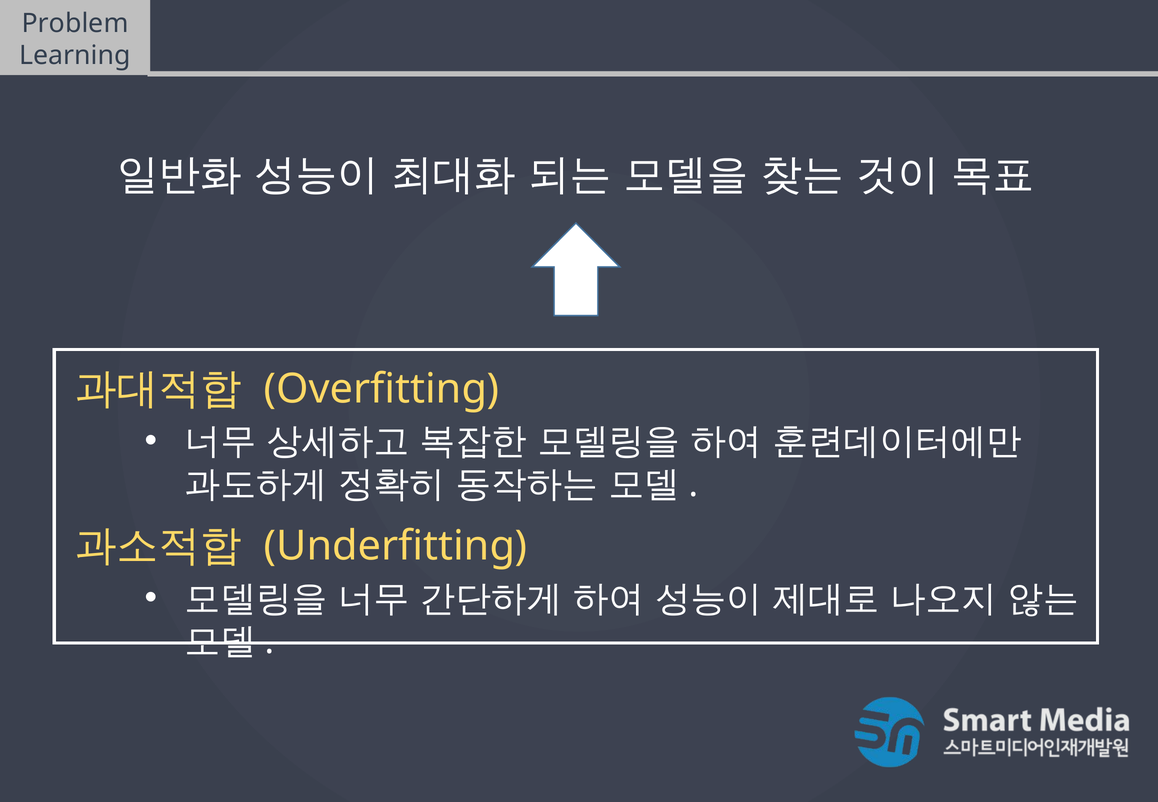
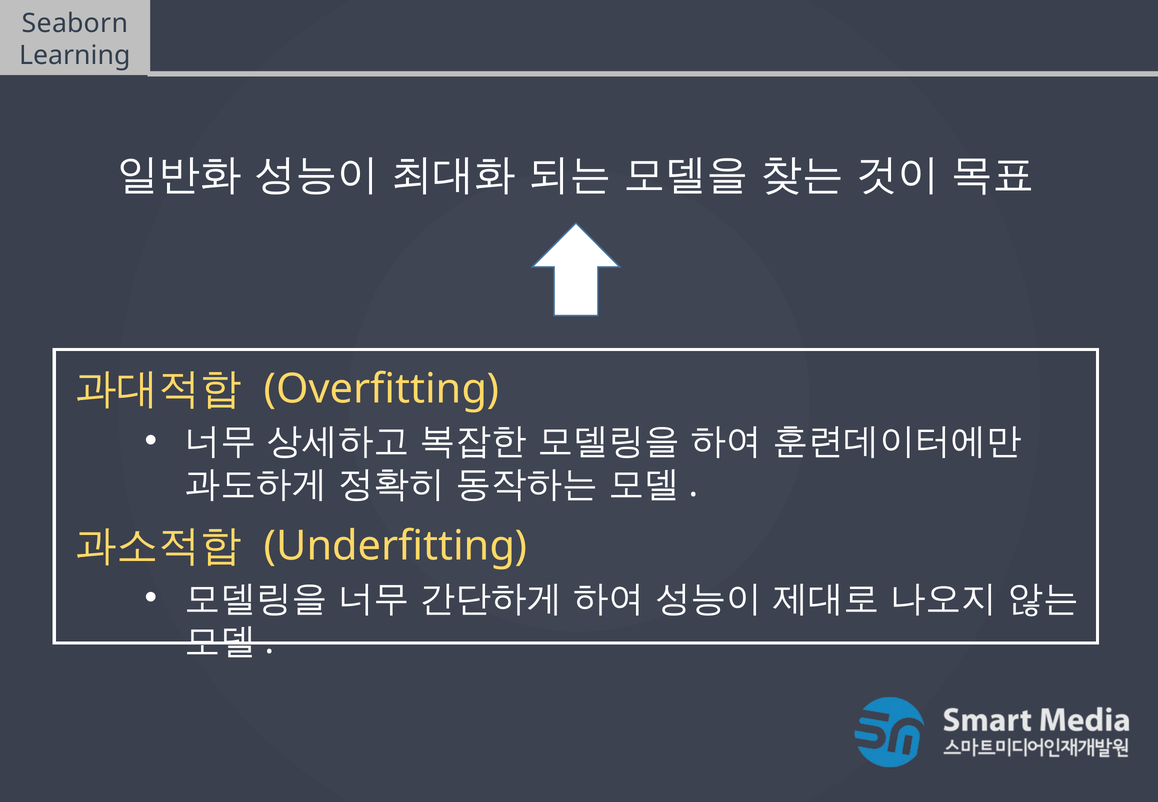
Problem: Problem -> Seaborn (75, 23)
